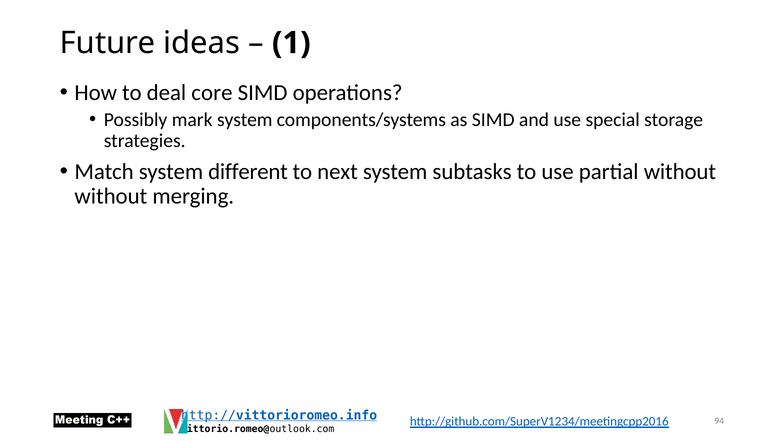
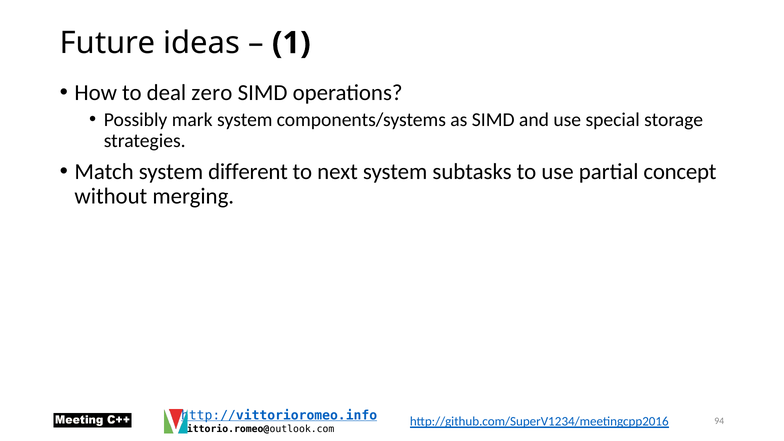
core: core -> zero (212, 93)
partial without: without -> concept (680, 172)
